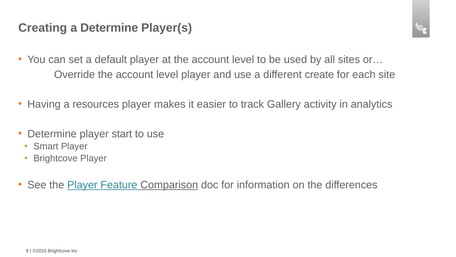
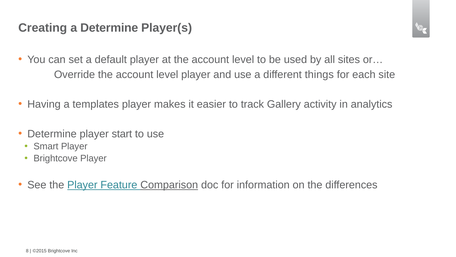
create: create -> things (319, 74)
resources: resources -> templates (96, 104)
